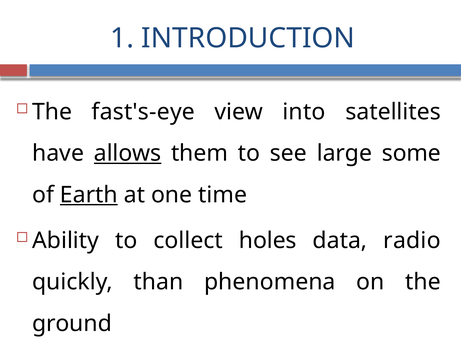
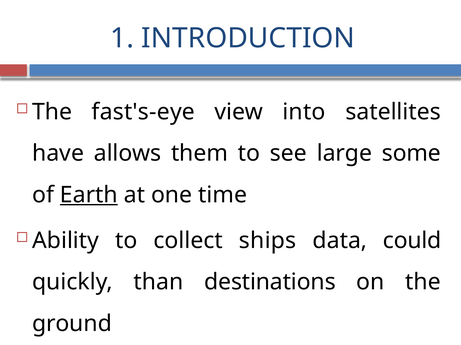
allows underline: present -> none (128, 154)
holes: holes -> ships (268, 241)
radio: radio -> could (412, 241)
phenomena: phenomena -> destinations (270, 283)
